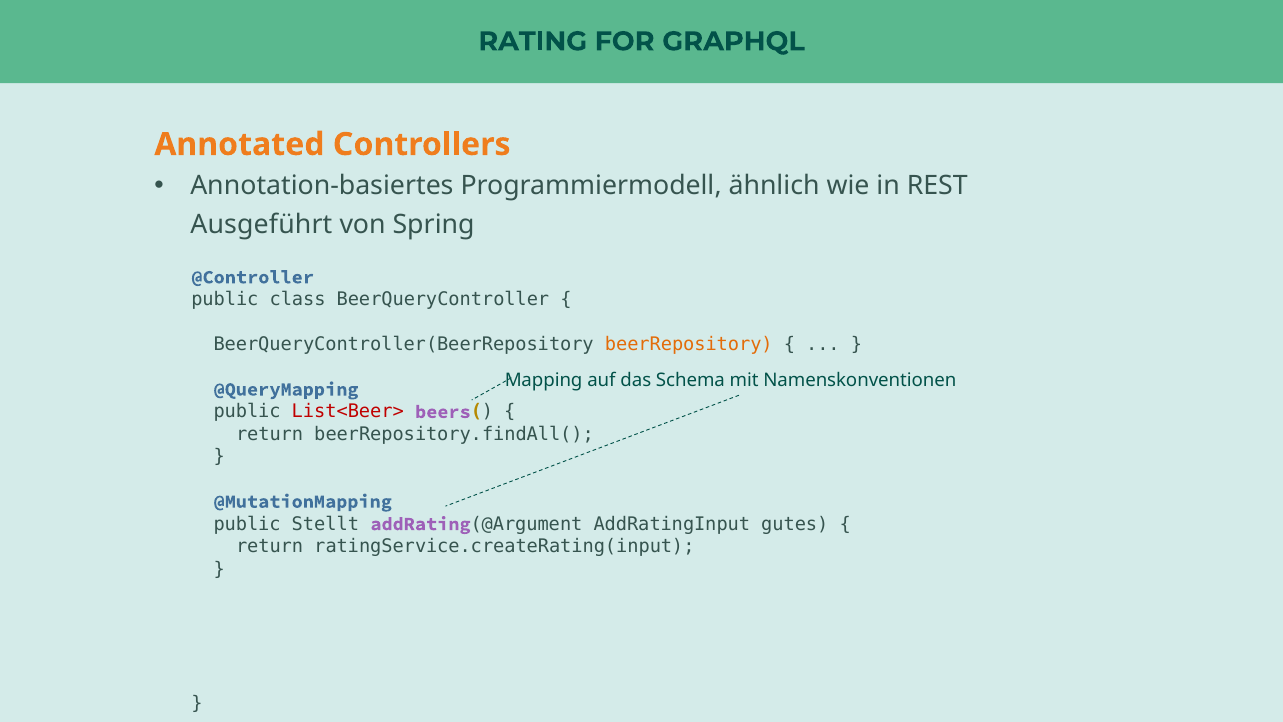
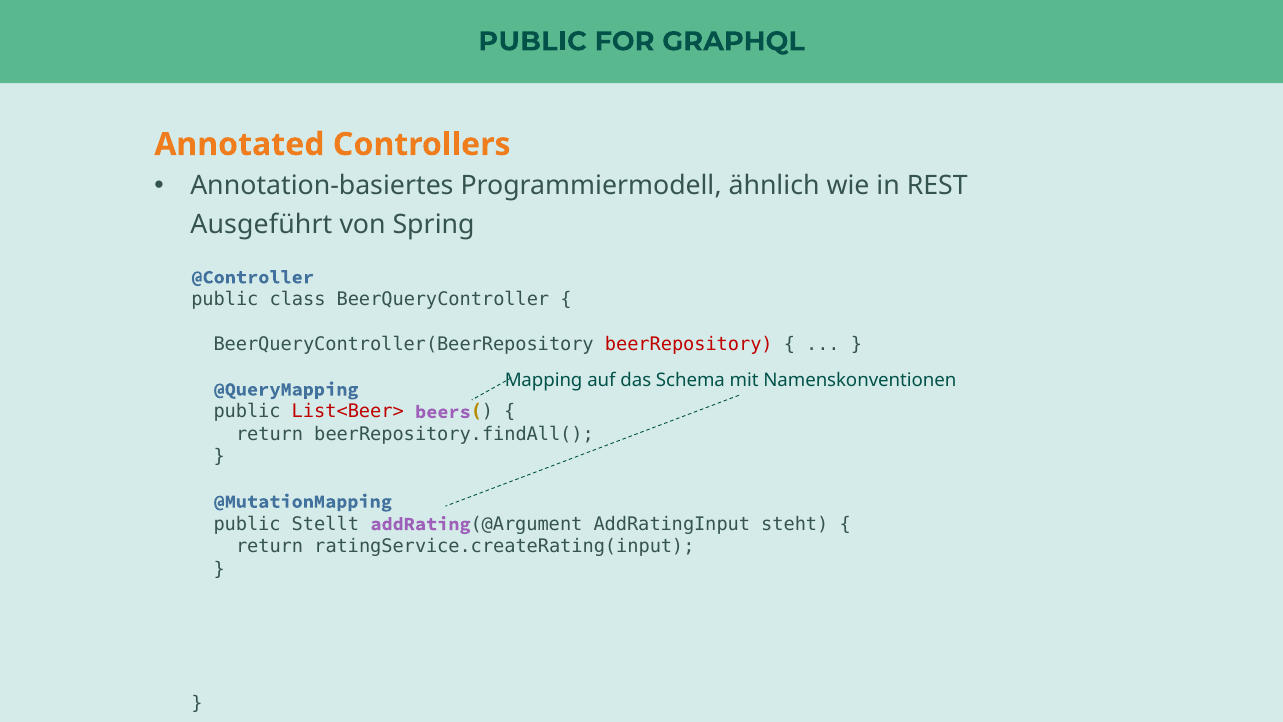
RATING: RATING -> PUBLIC (532, 41)
beerRepository colour: orange -> red (689, 344)
gutes: gutes -> steht (795, 524)
